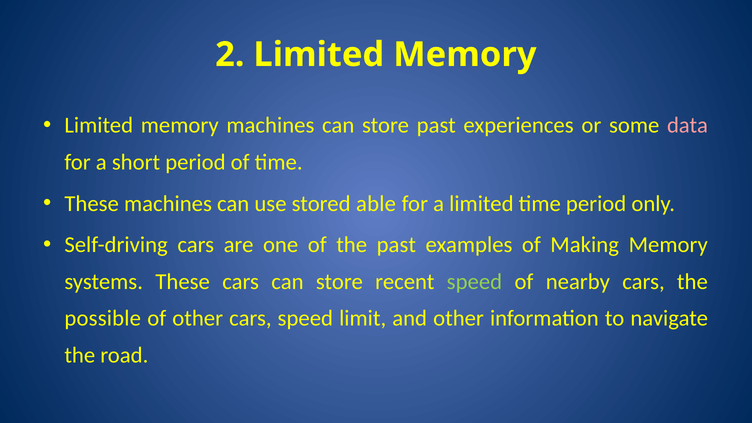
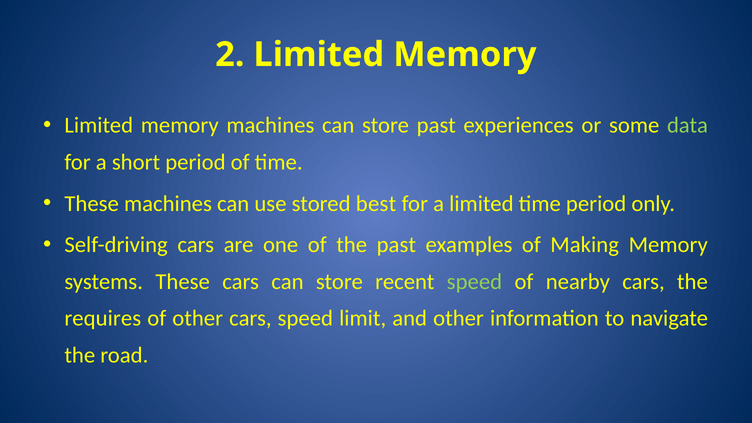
data colour: pink -> light green (687, 125)
able: able -> best (376, 204)
possible: possible -> requires (103, 318)
